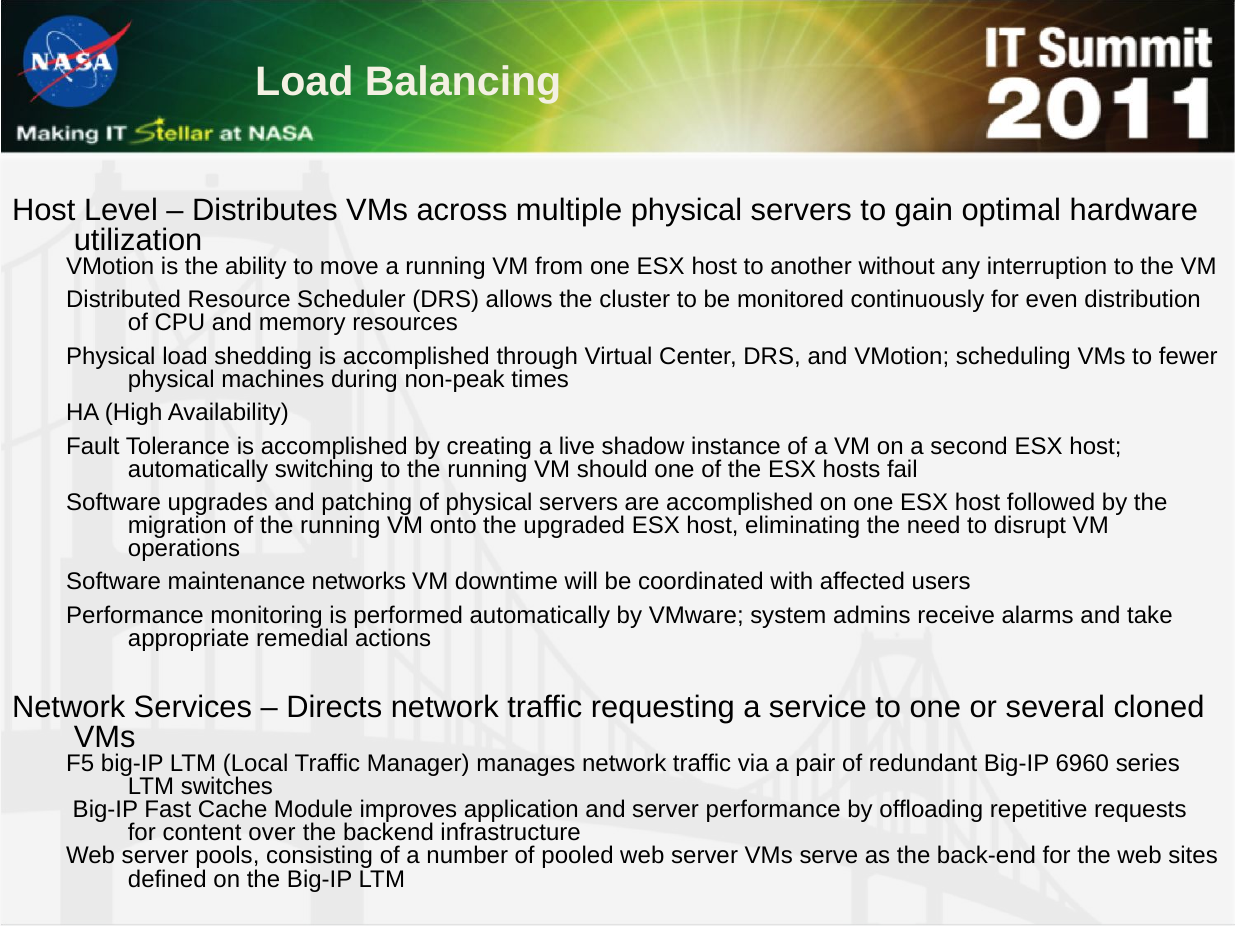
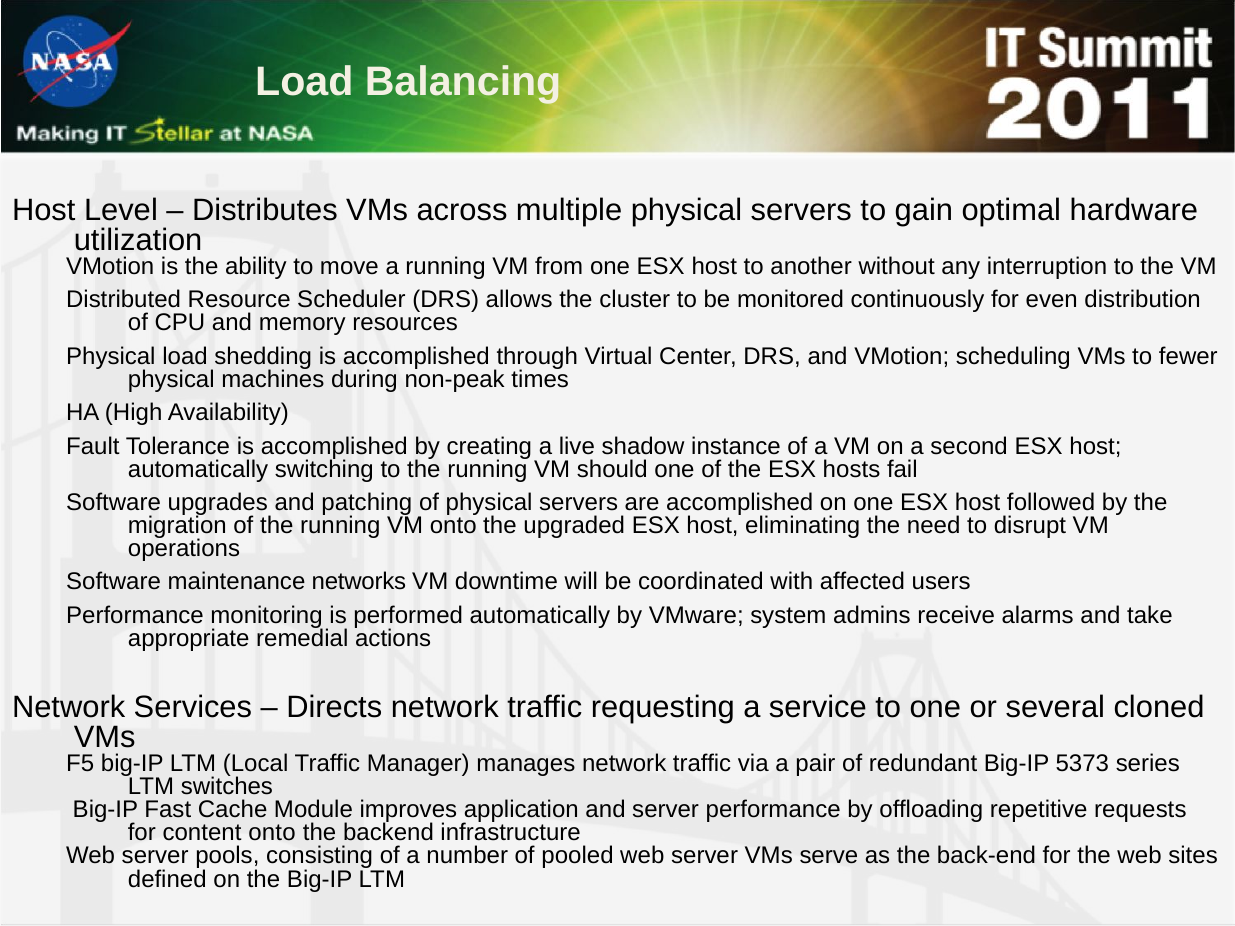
6960: 6960 -> 5373 (1082, 764)
content over: over -> onto (272, 833)
